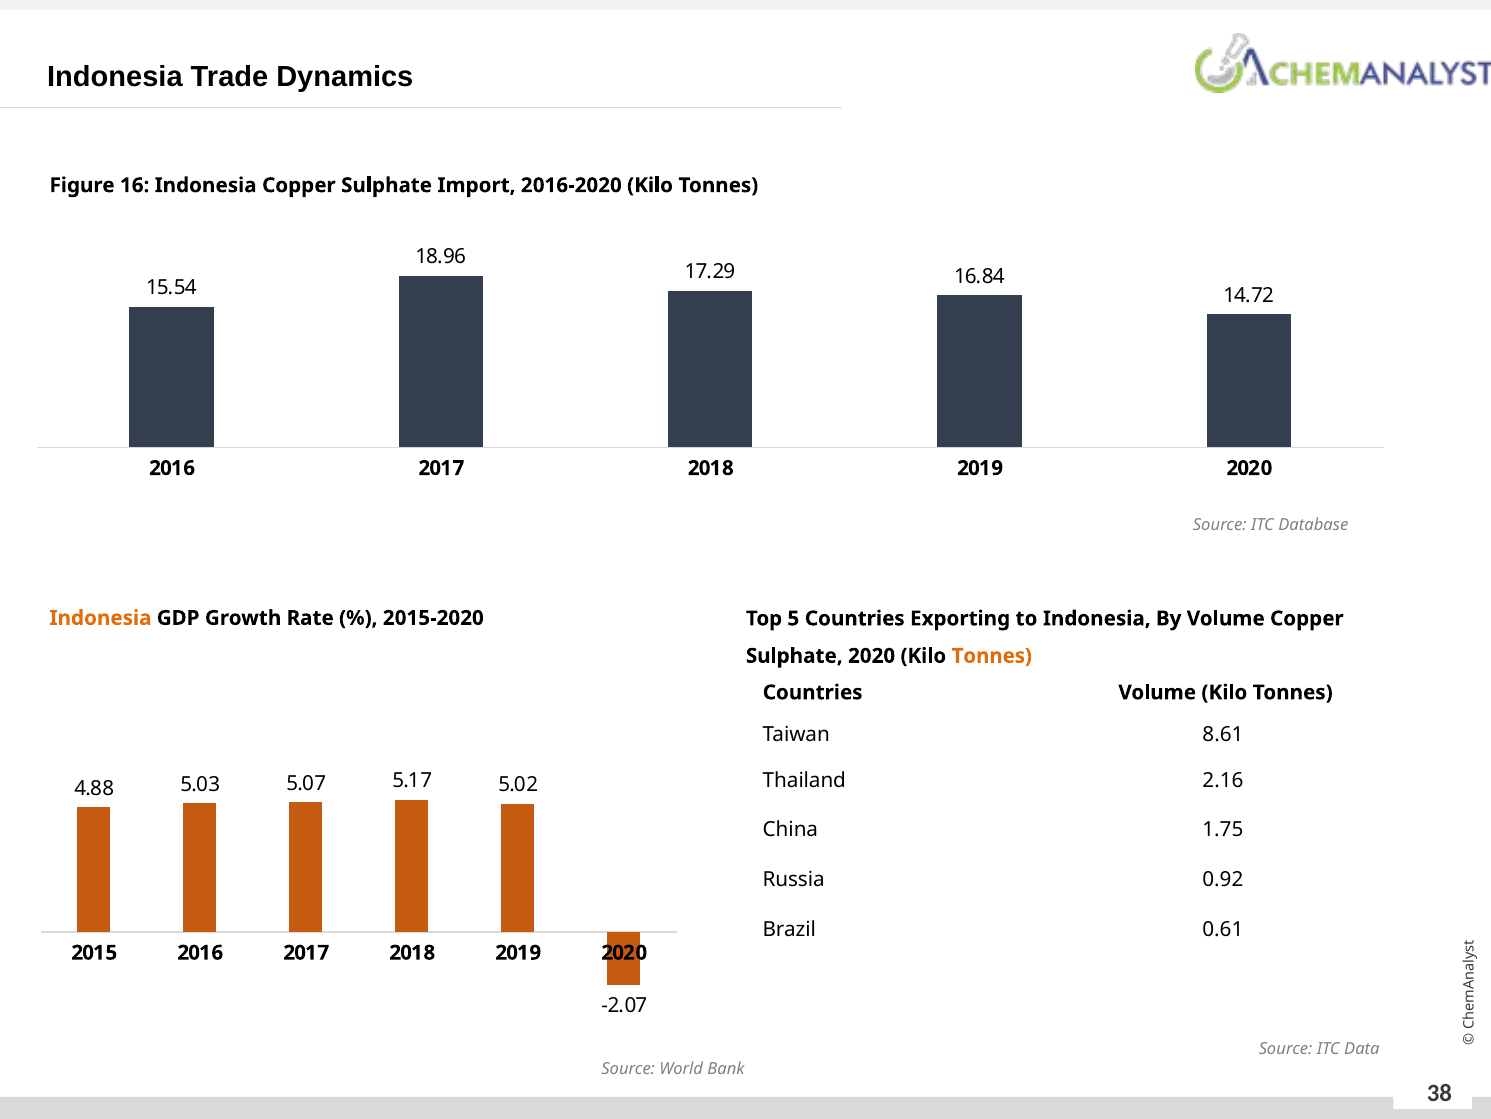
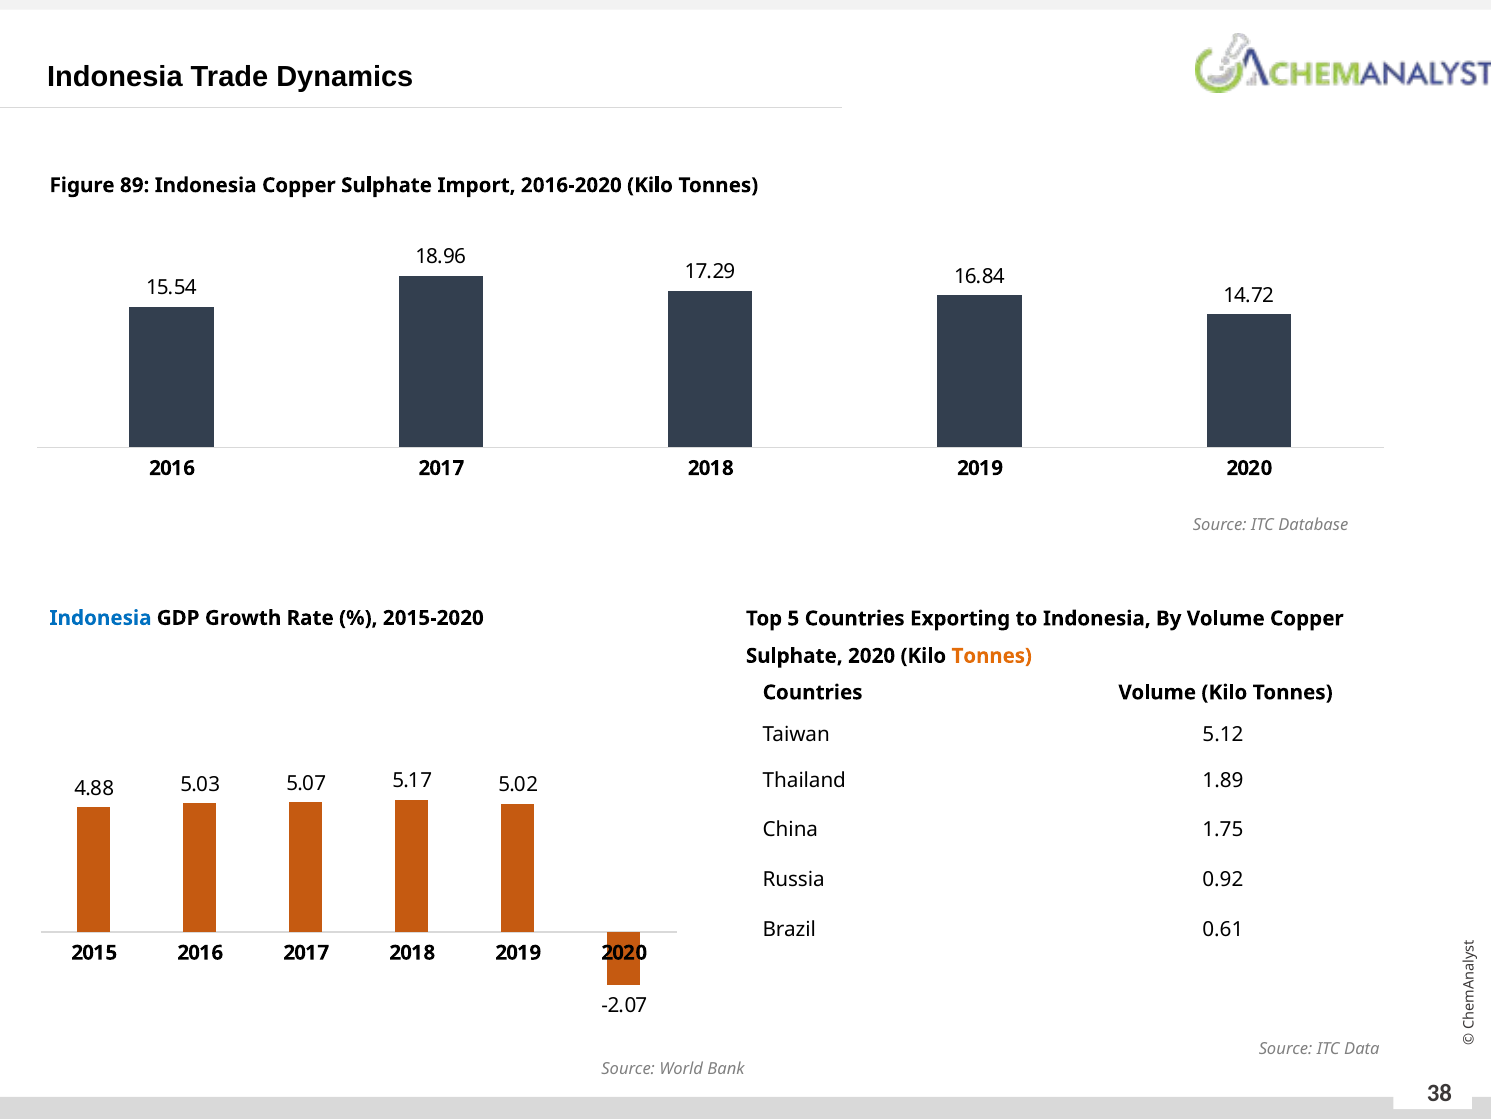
16: 16 -> 89 (135, 185)
Indonesia colour: orange -> blue (101, 618)
8.61: 8.61 -> 5.12 (1223, 734)
2.16: 2.16 -> 1.89 (1223, 780)
